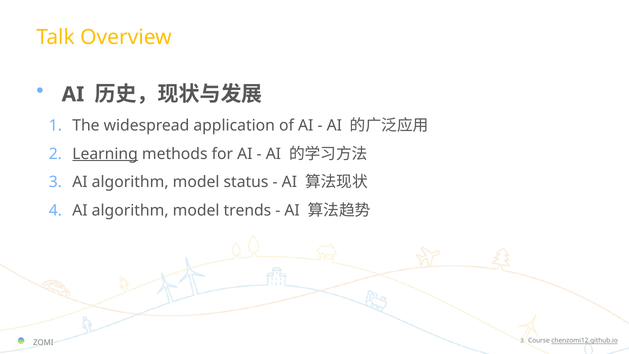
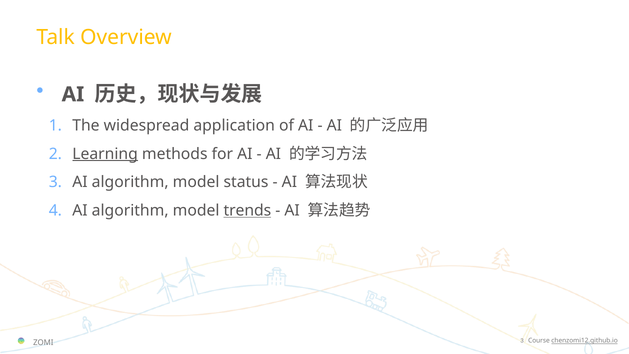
trends underline: none -> present (247, 210)
